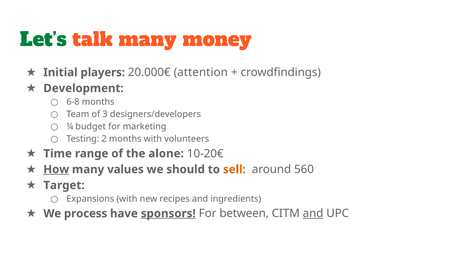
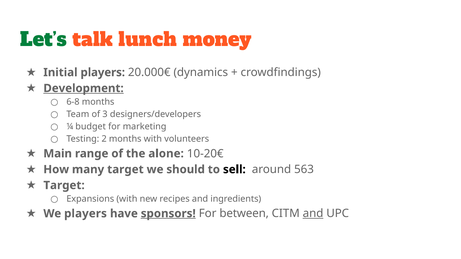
talk many: many -> lunch (148, 40)
attention: attention -> dynamics (201, 72)
Development underline: none -> present (84, 88)
Time: Time -> Main (58, 154)
How underline: present -> none (56, 170)
many values: values -> target (125, 170)
sell colour: orange -> black (234, 170)
560: 560 -> 563 (304, 170)
We process: process -> players (86, 214)
